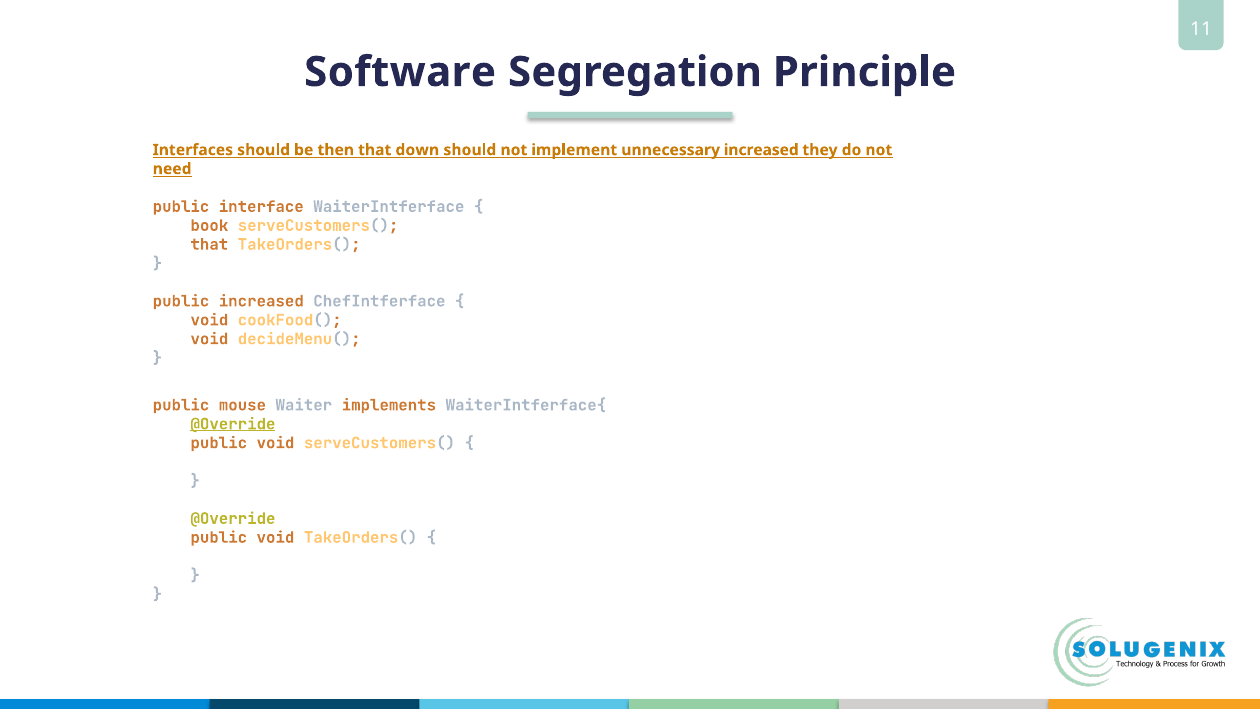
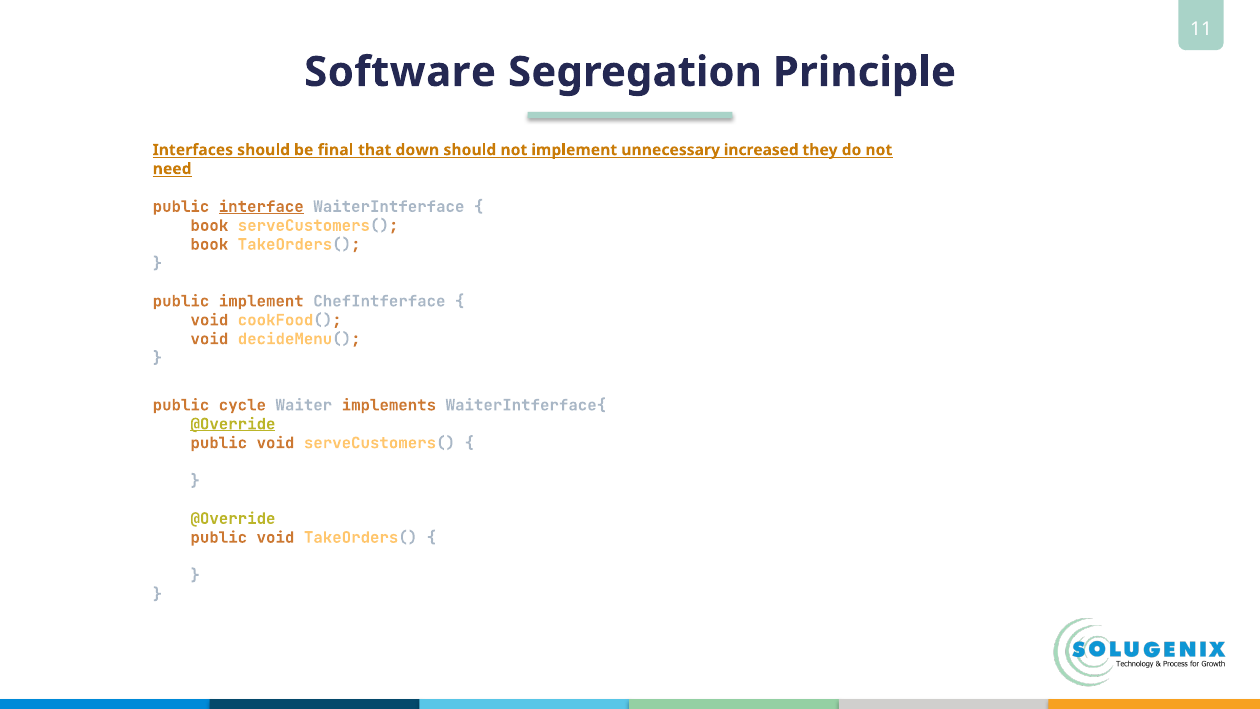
then: then -> final (336, 150)
interface underline: none -> present (261, 207)
that: that -> book (209, 244)
public increased: increased -> implement (261, 301)
mouse: mouse -> cycle (242, 405)
